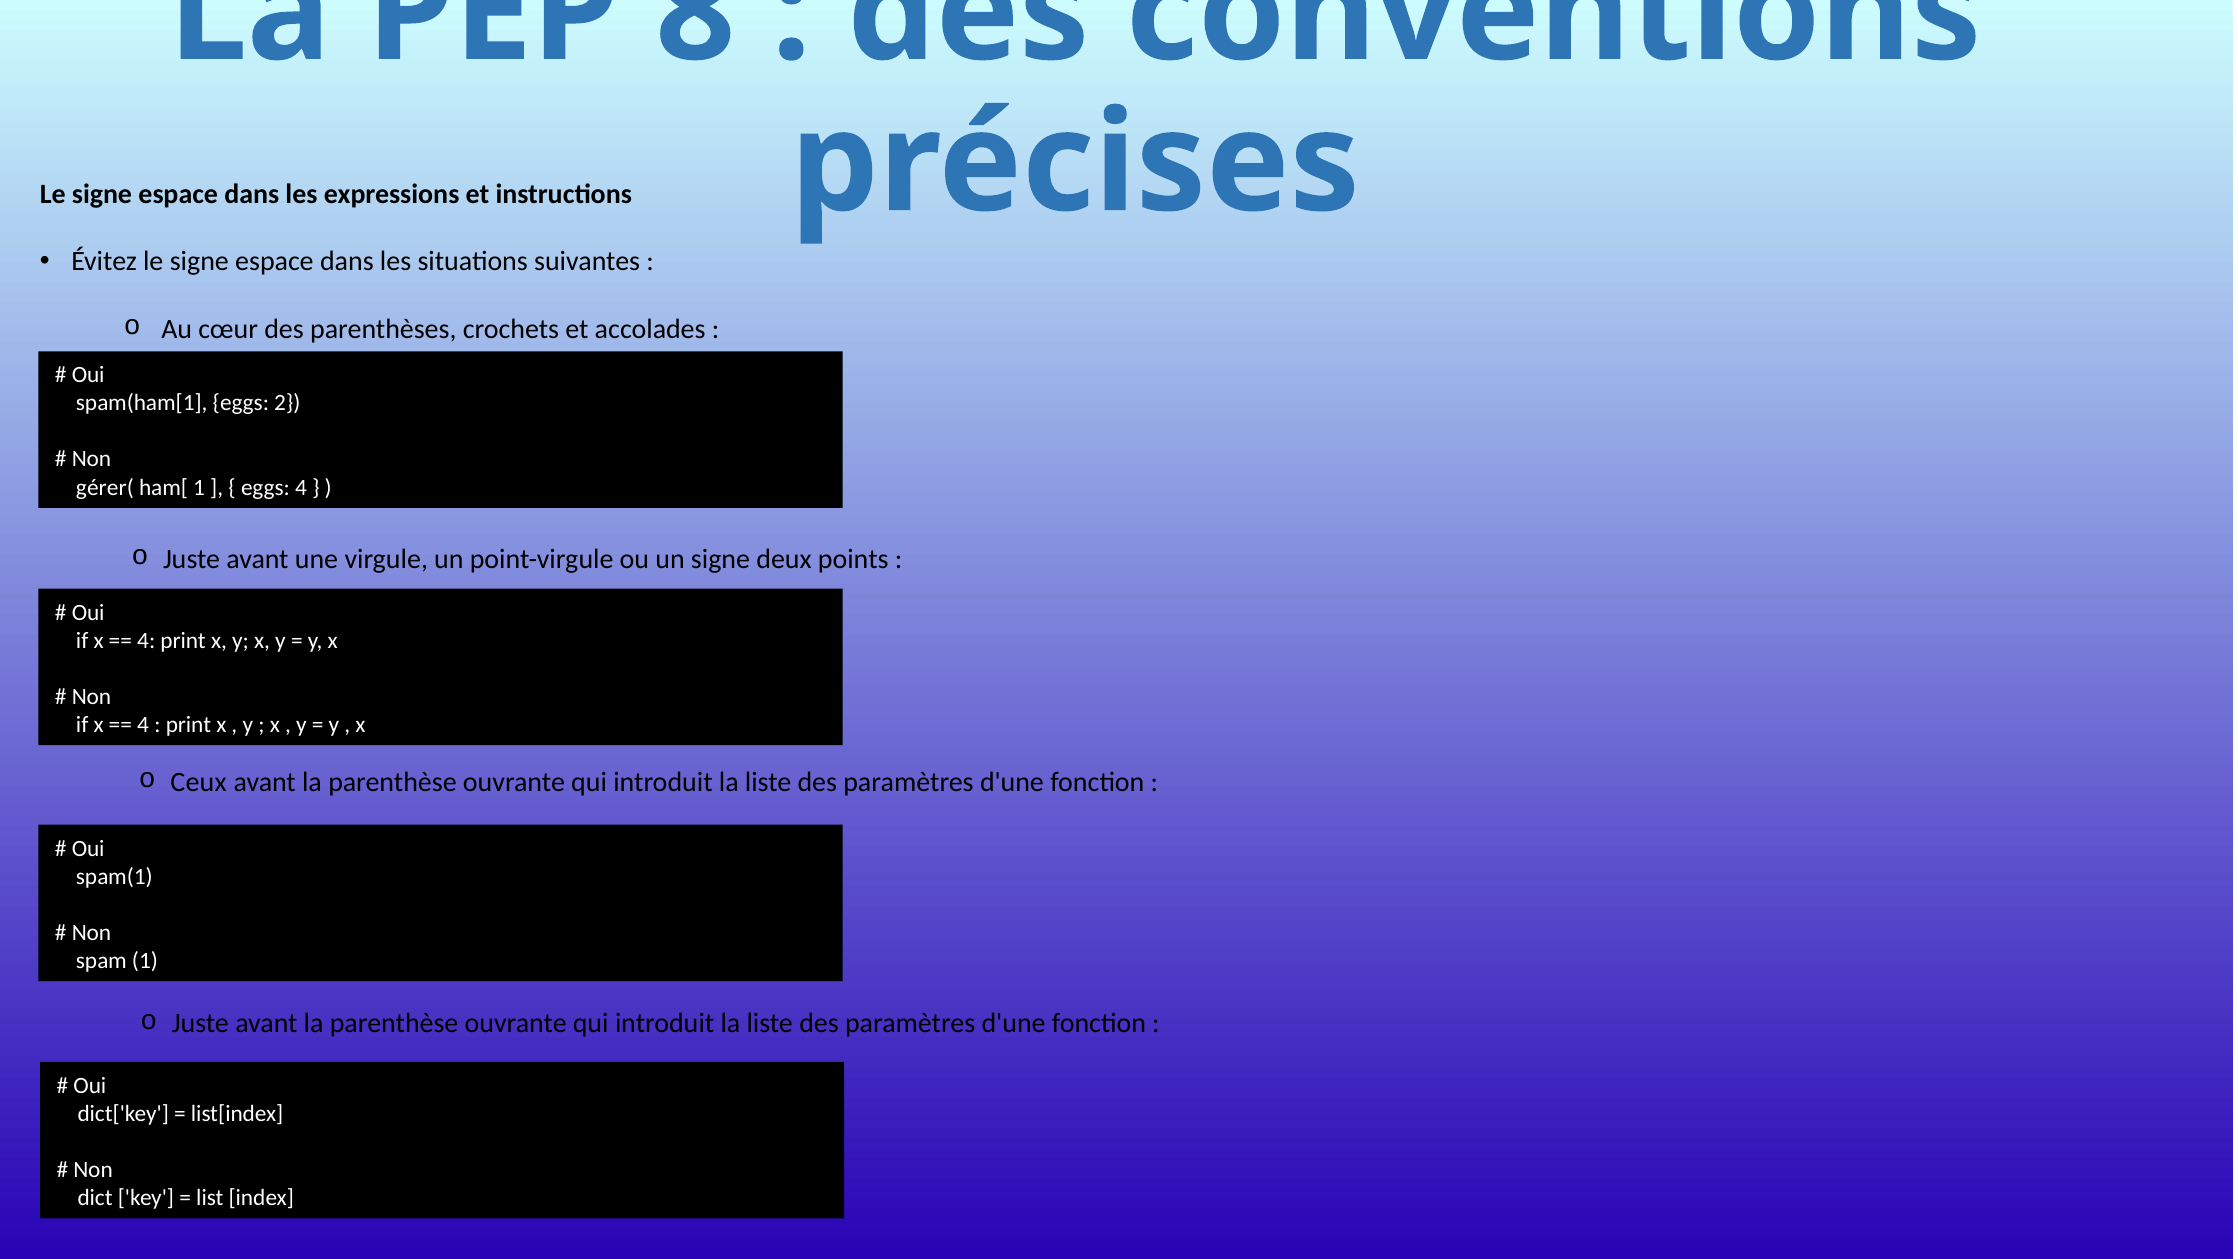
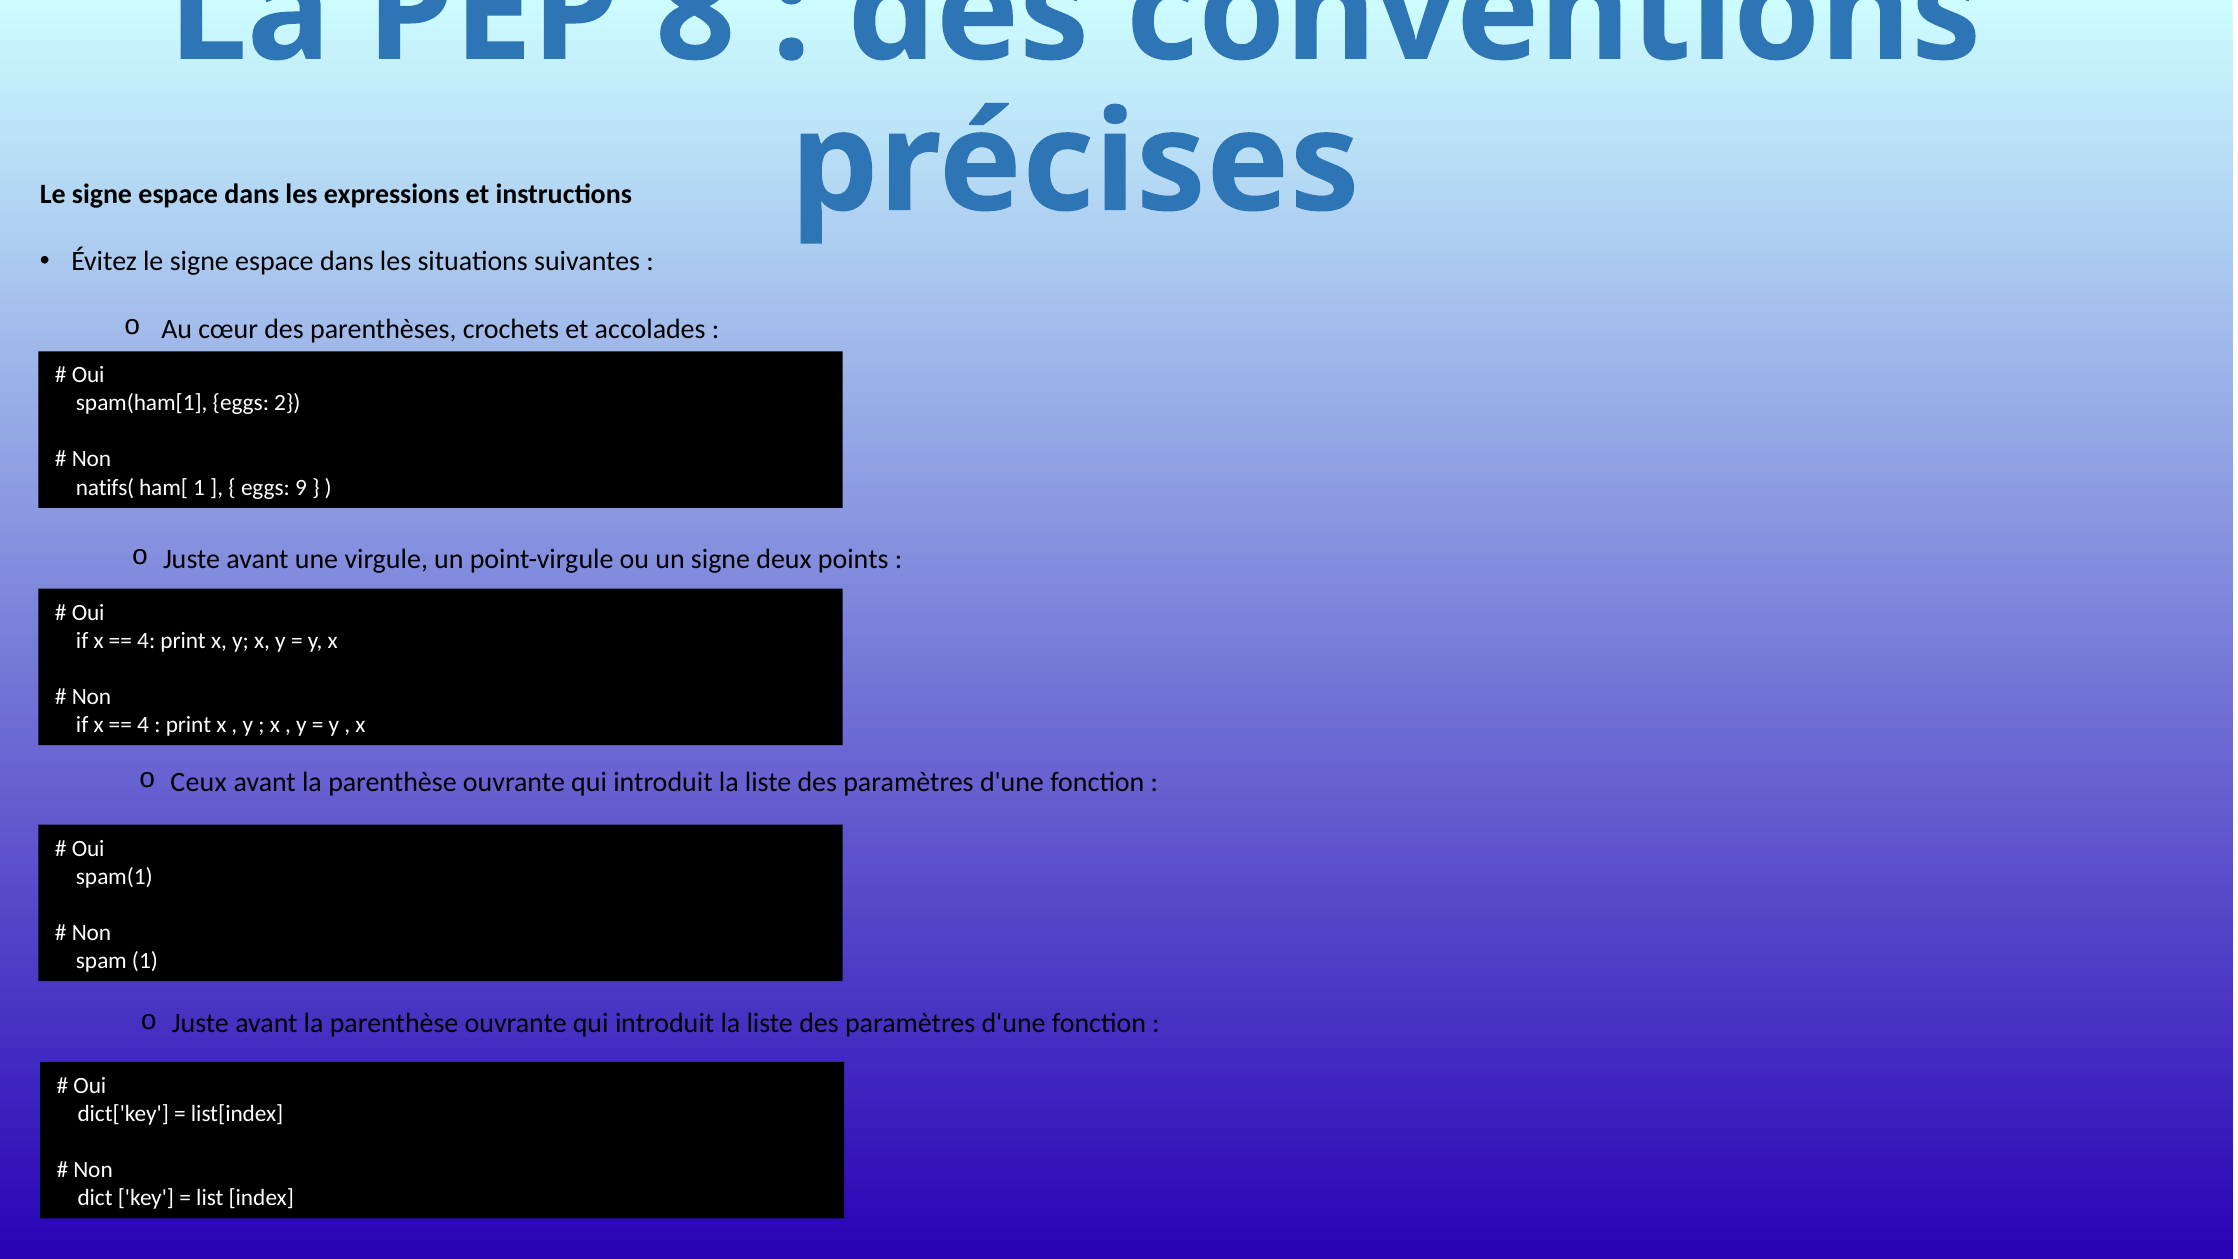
gérer(: gérer( -> natifs( (105, 487)
eggs 4: 4 -> 9 (301, 487)
